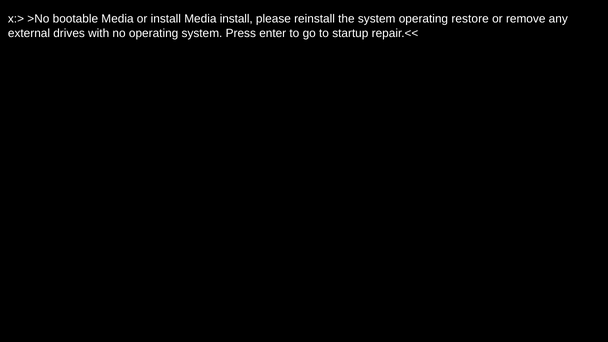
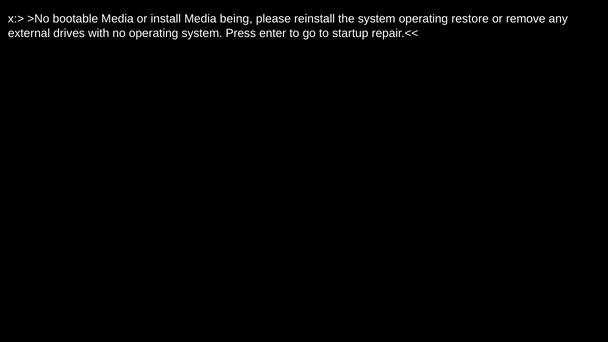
Media install: install -> being (236, 19)
